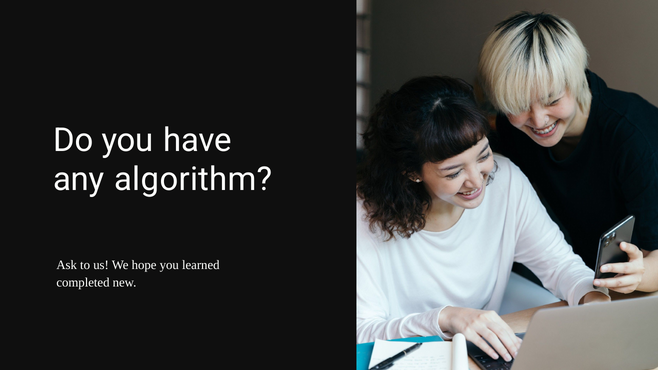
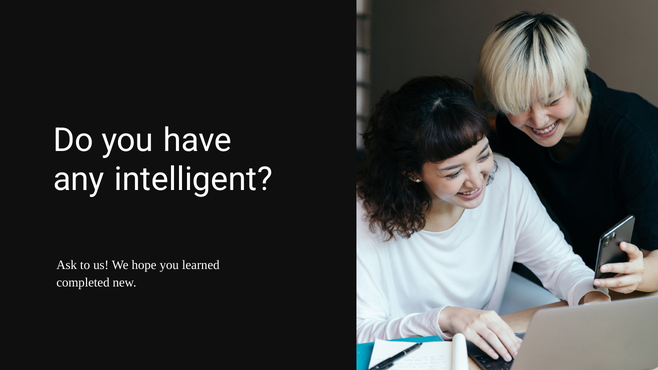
algorithm: algorithm -> intelligent (194, 180)
